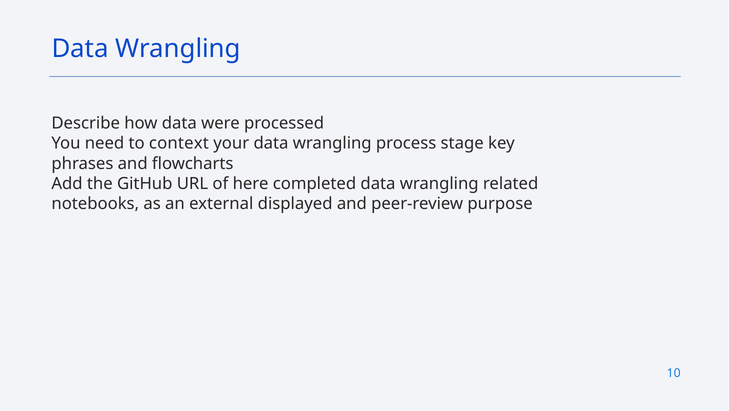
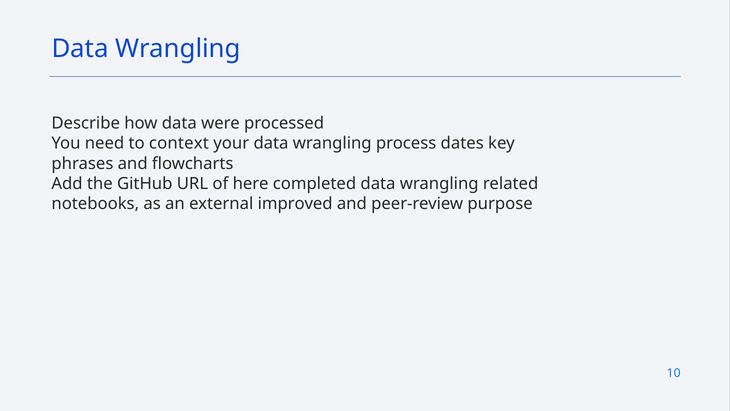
stage: stage -> dates (462, 143)
displayed: displayed -> improved (295, 203)
